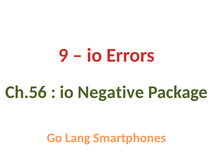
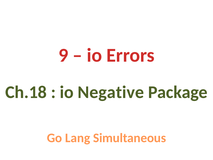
Ch.56: Ch.56 -> Ch.18 (26, 92)
Smartphones: Smartphones -> Simultaneous (130, 138)
